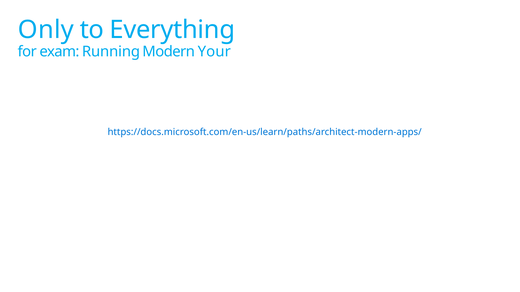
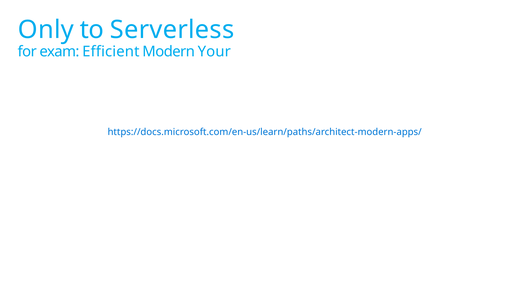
Everything: Everything -> Serverless (172, 30)
Running: Running -> Efficient (111, 52)
